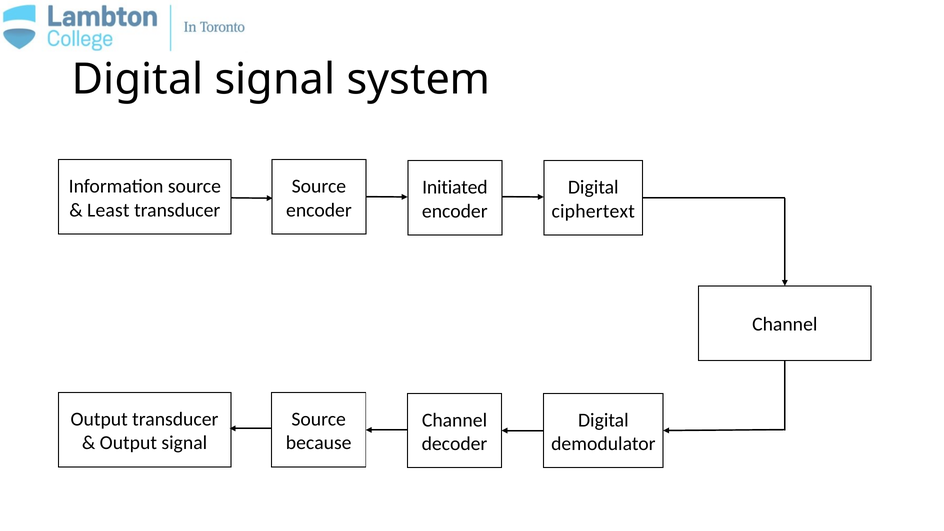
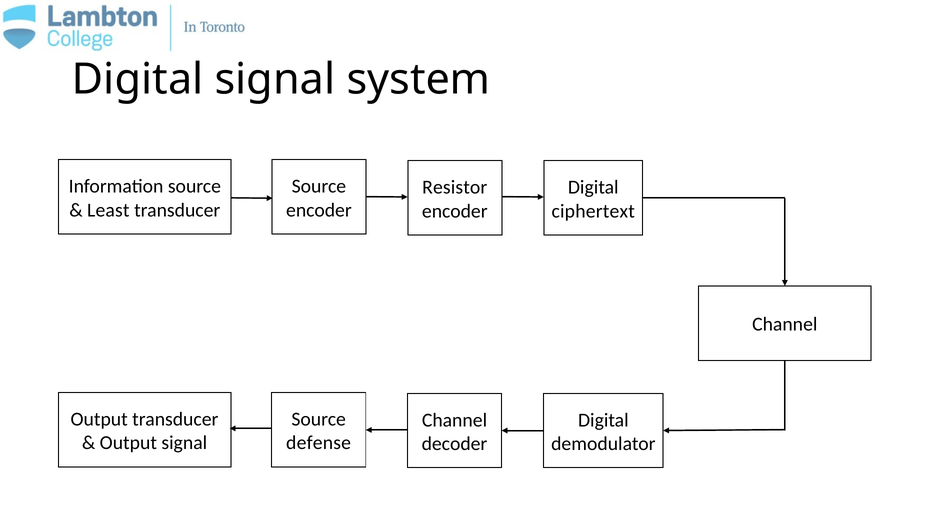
Initiated: Initiated -> Resistor (455, 187)
because: because -> defense (319, 443)
